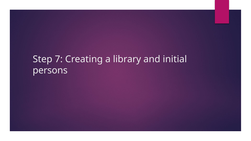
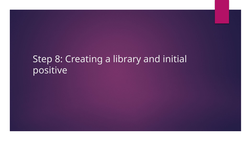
7: 7 -> 8 (59, 59)
persons: persons -> positive (50, 71)
